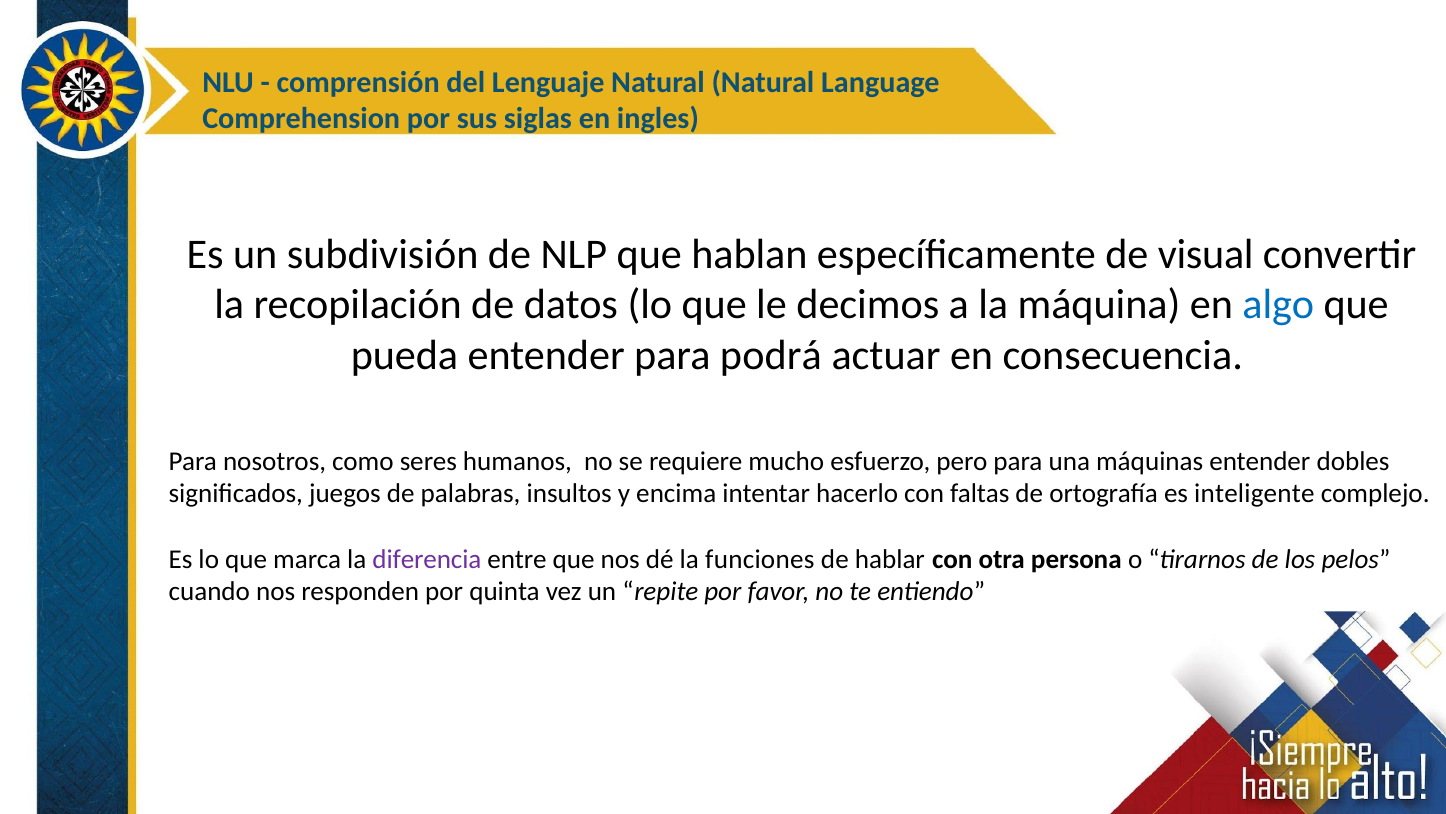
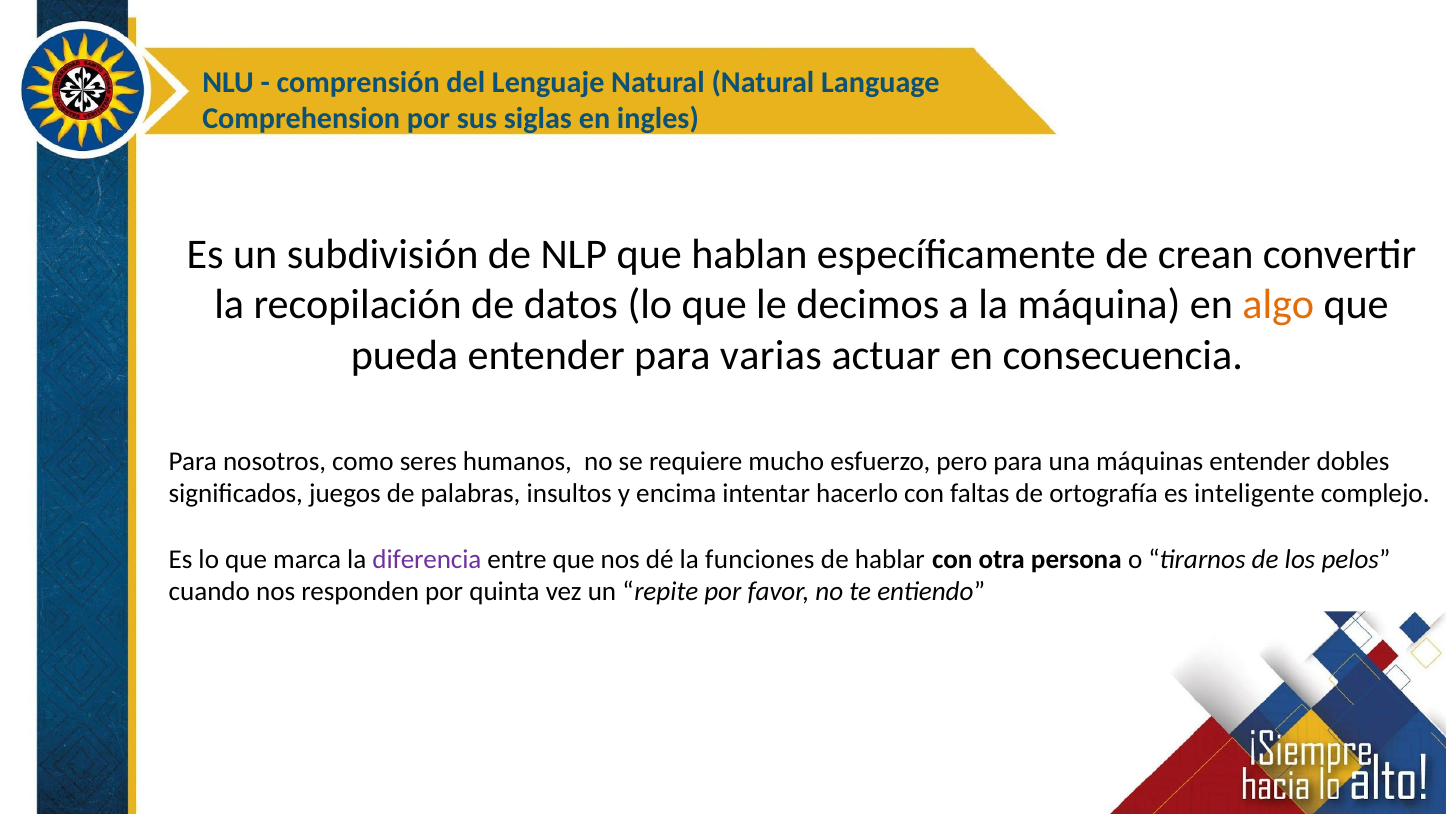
visual: visual -> crean (1206, 254)
algo colour: blue -> orange (1278, 305)
podrá: podrá -> varias (771, 355)
